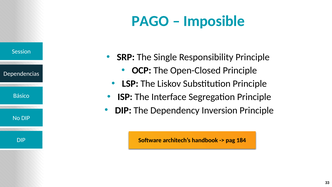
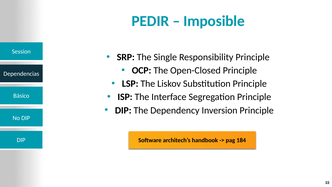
PAGO: PAGO -> PEDIR (150, 21)
